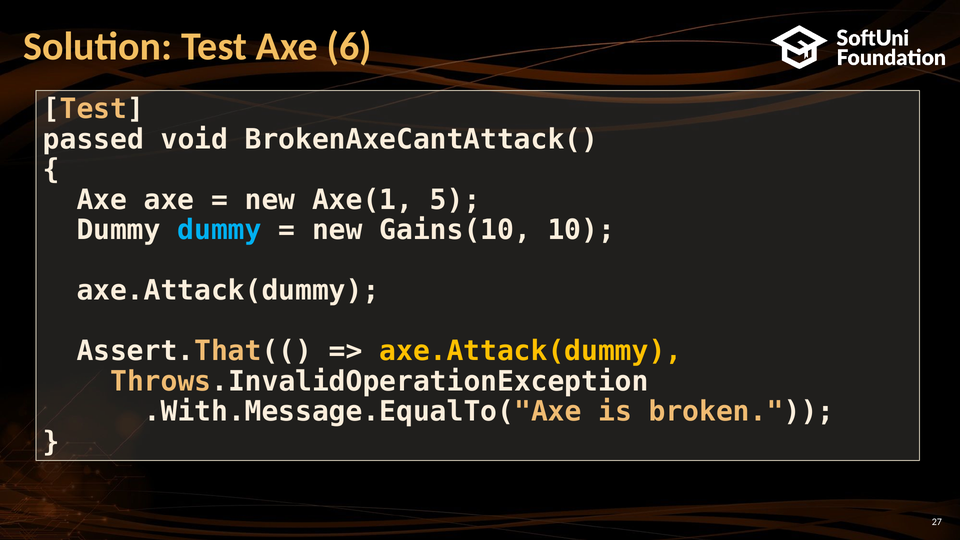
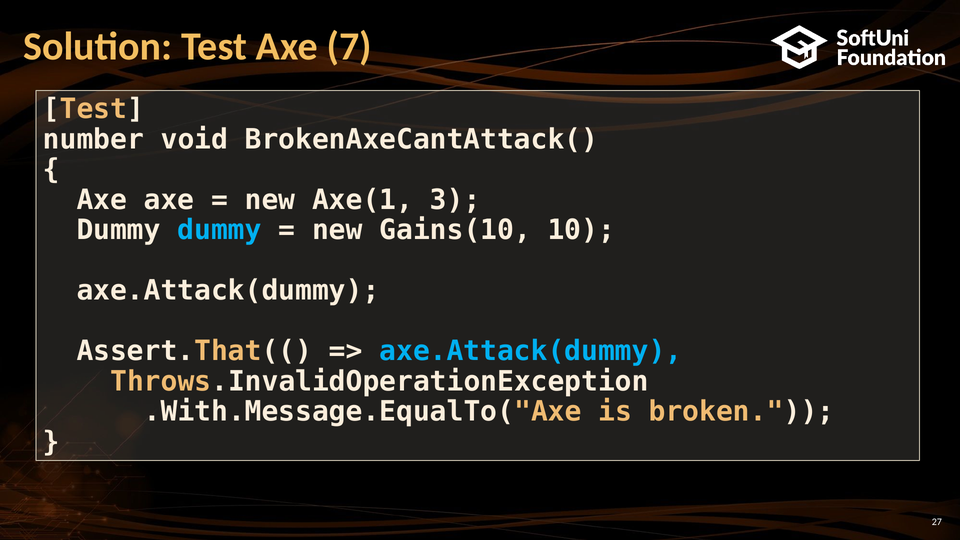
6: 6 -> 7 (349, 47)
passed: passed -> number (93, 139)
5: 5 -> 3 (455, 200)
axe.Attack(dummy colour: yellow -> light blue (531, 351)
